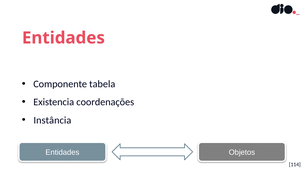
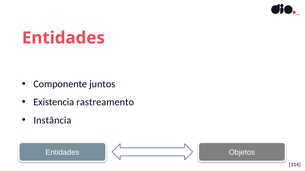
tabela: tabela -> juntos (102, 84)
coordenações: coordenações -> rastreamento (105, 102)
